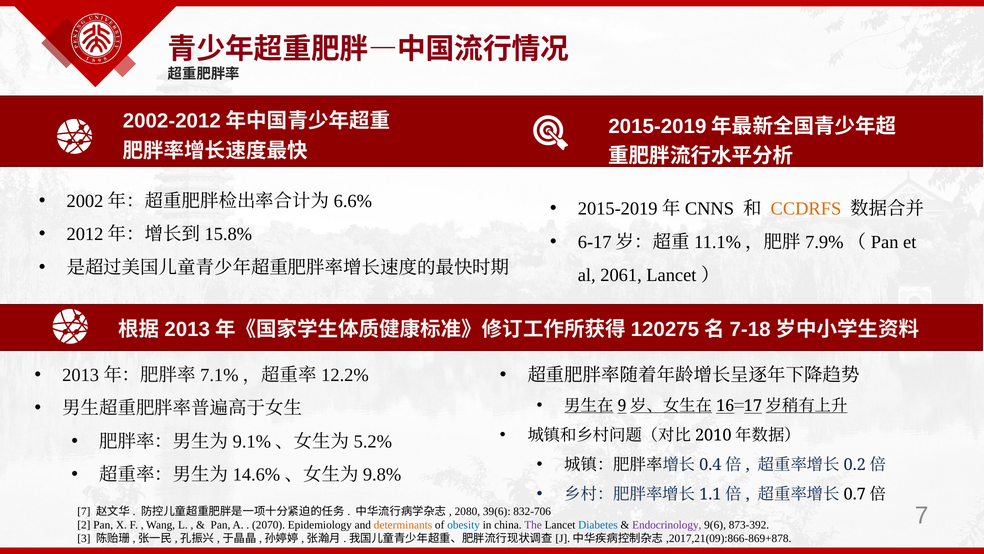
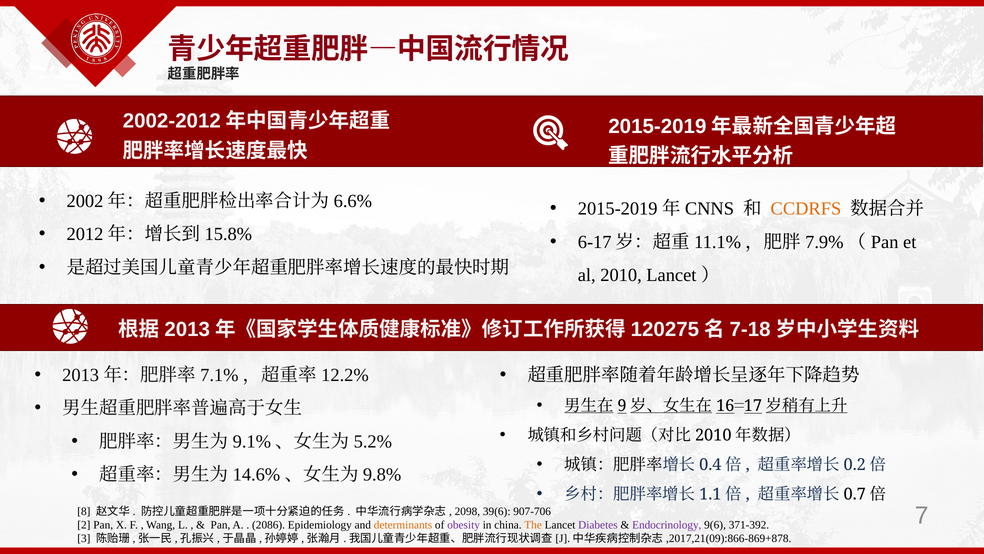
2061: 2061 -> 2010 (621, 275)
7: 7 -> 8 (84, 511)
2080: 2080 -> 2098 (467, 511)
832-706: 832-706 -> 907-706 (532, 511)
2070: 2070 -> 2086 (269, 524)
obesity colour: blue -> purple (464, 524)
The colour: purple -> orange (533, 524)
Diabetes colour: blue -> purple (598, 524)
873-392: 873-392 -> 371-392 (749, 524)
